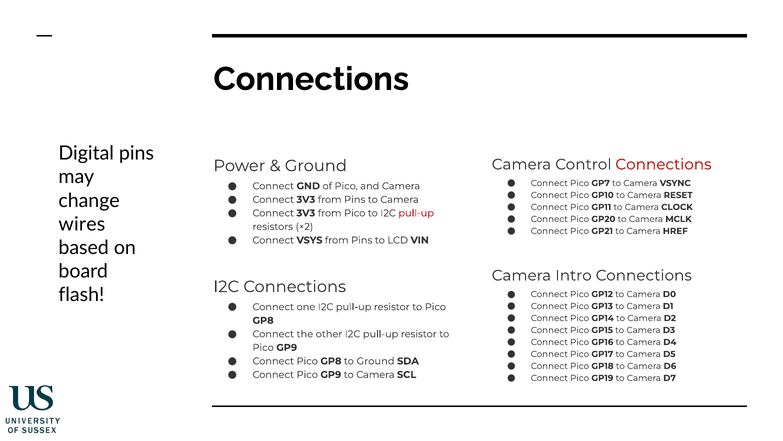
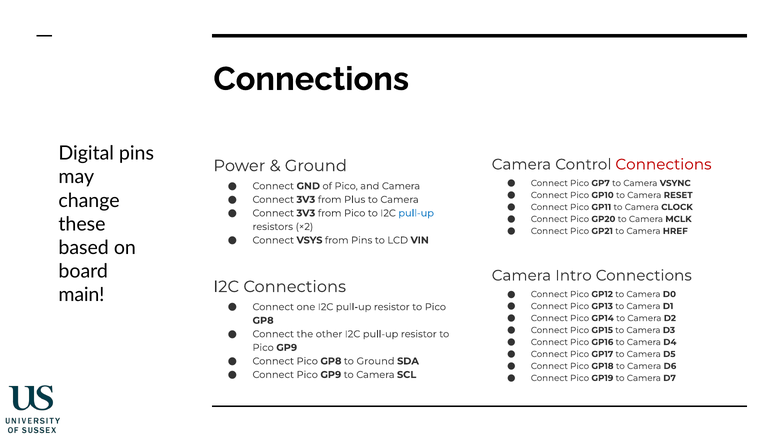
3V3 from Pins: Pins -> Plus (355, 199)
pull-up colour: red -> blue (416, 213)
wires: wires -> these (82, 224)
flash: flash -> main (81, 294)
